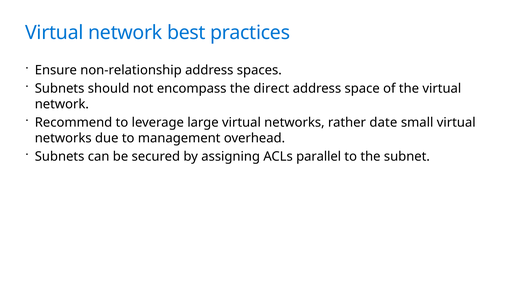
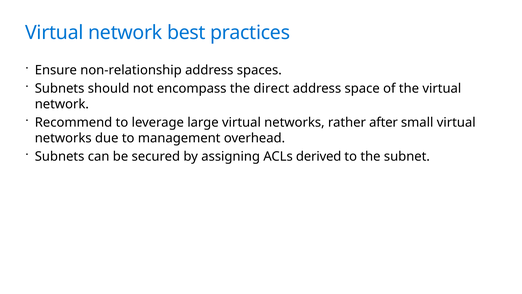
date: date -> after (384, 122)
parallel: parallel -> derived (319, 156)
